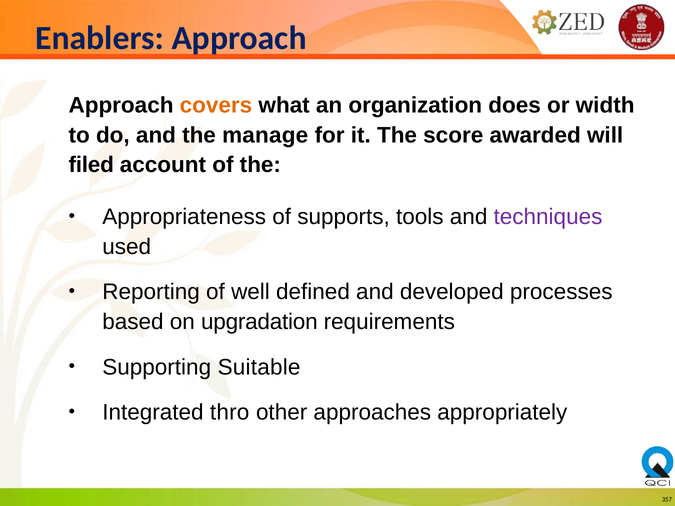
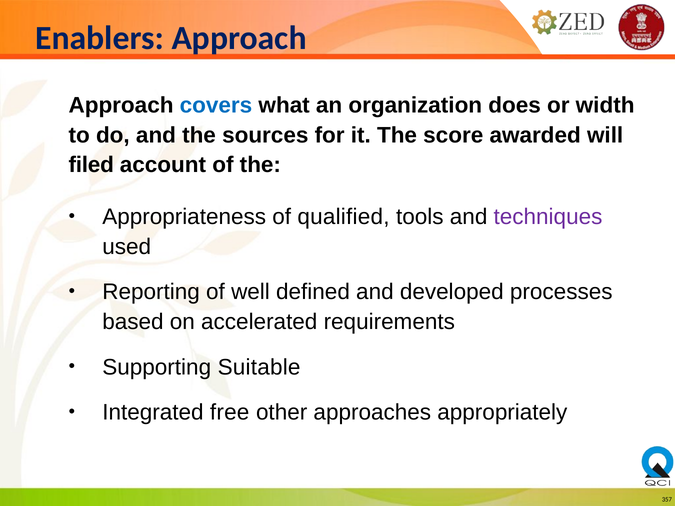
covers colour: orange -> blue (216, 106)
manage: manage -> sources (265, 135)
supports: supports -> qualified (343, 217)
upgradation: upgradation -> accelerated (259, 322)
thro: thro -> free (230, 413)
